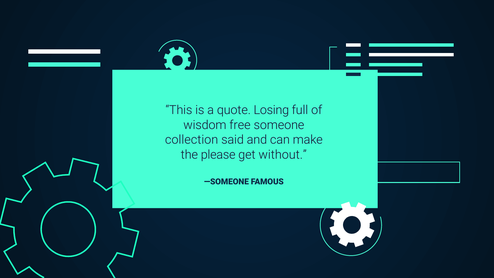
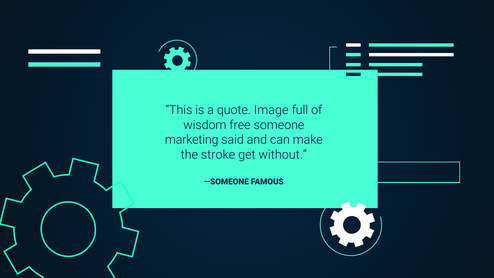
Losing: Losing -> Image (271, 110)
collection: collection -> marketing (192, 140)
please: please -> stroke (218, 155)
